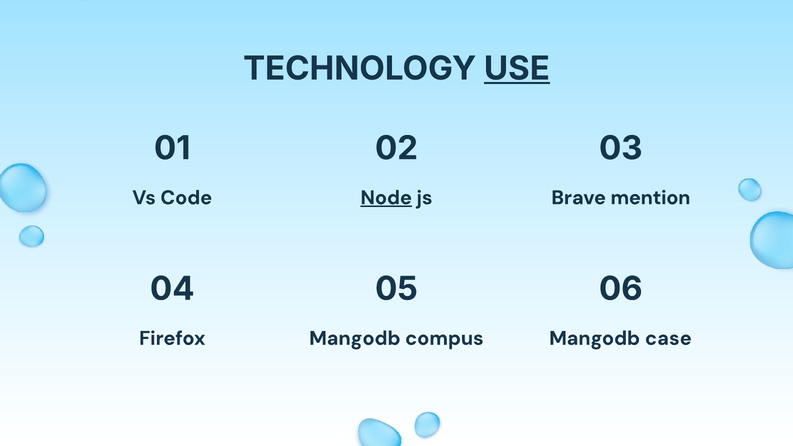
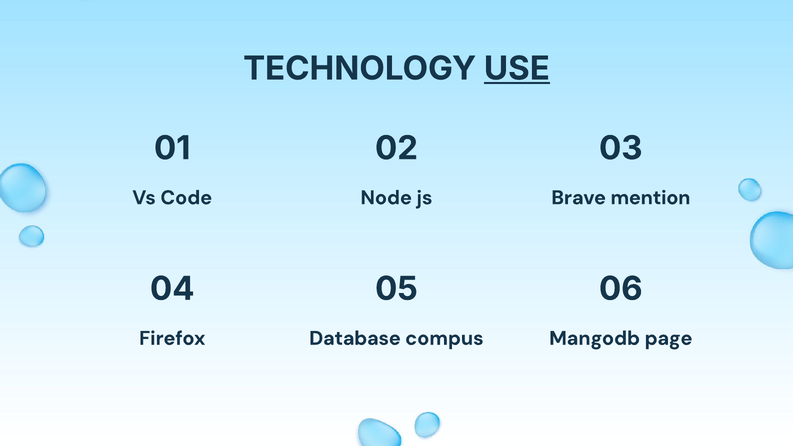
Node underline: present -> none (386, 198)
Firefox Mangodb: Mangodb -> Database (355, 338)
case: case -> page (669, 338)
